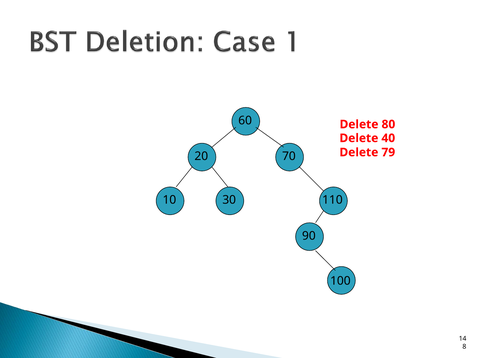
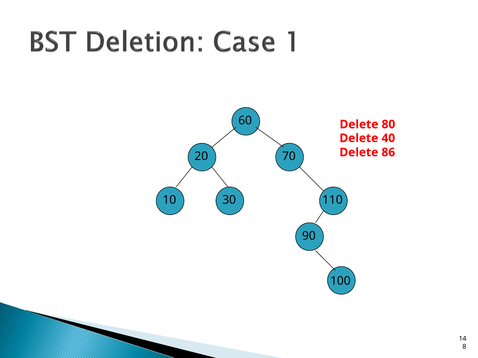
79: 79 -> 86 (388, 153)
